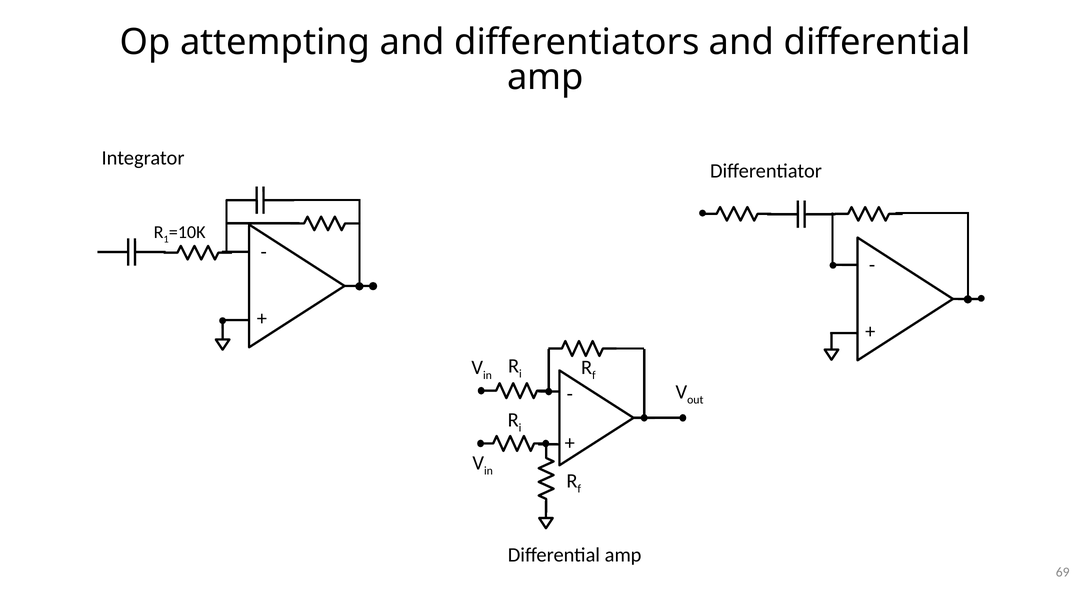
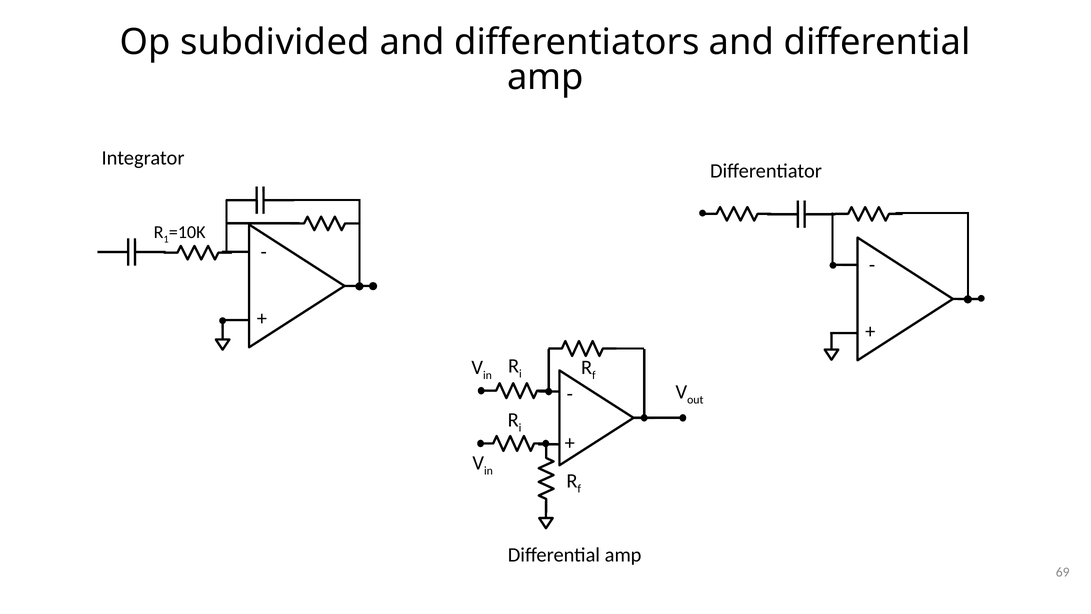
attempting: attempting -> subdivided (275, 42)
